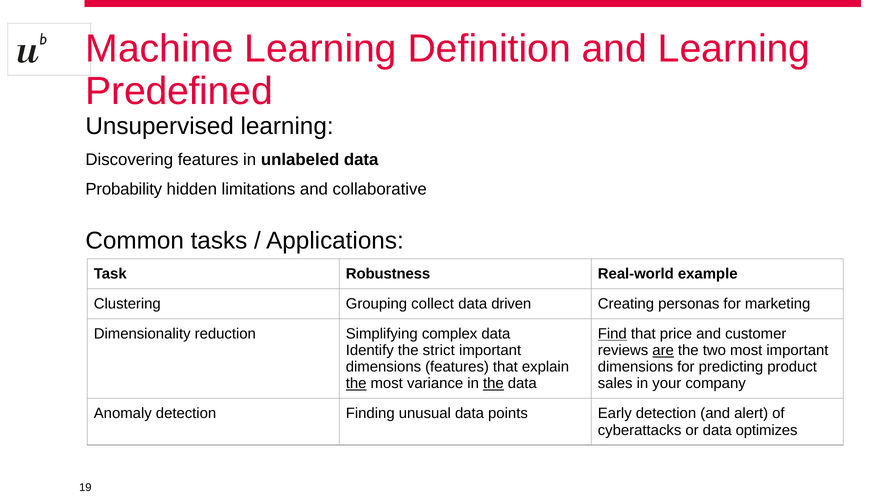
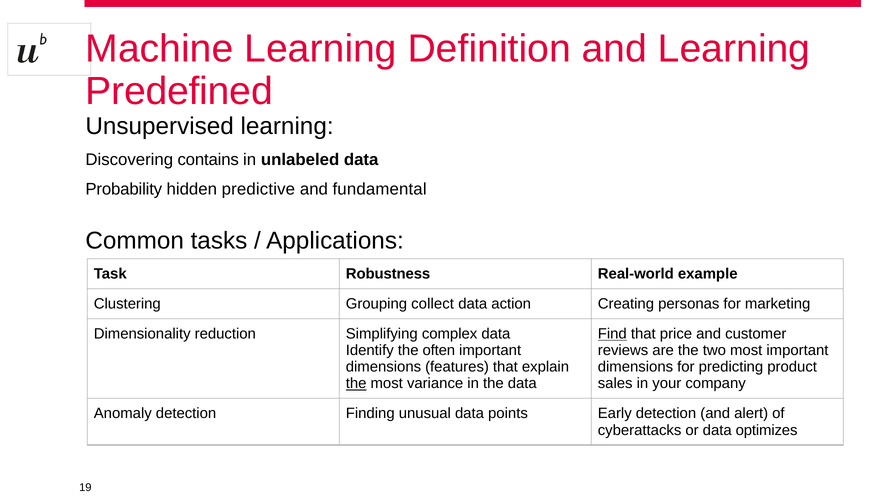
Discovering features: features -> contains (208, 159)
limitations: limitations -> predictive (258, 189)
collaborative: collaborative -> fundamental (380, 189)
driven: driven -> action (511, 304)
strict: strict -> often (439, 350)
are underline: present -> none (663, 350)
the underline: present -> none (493, 384)
